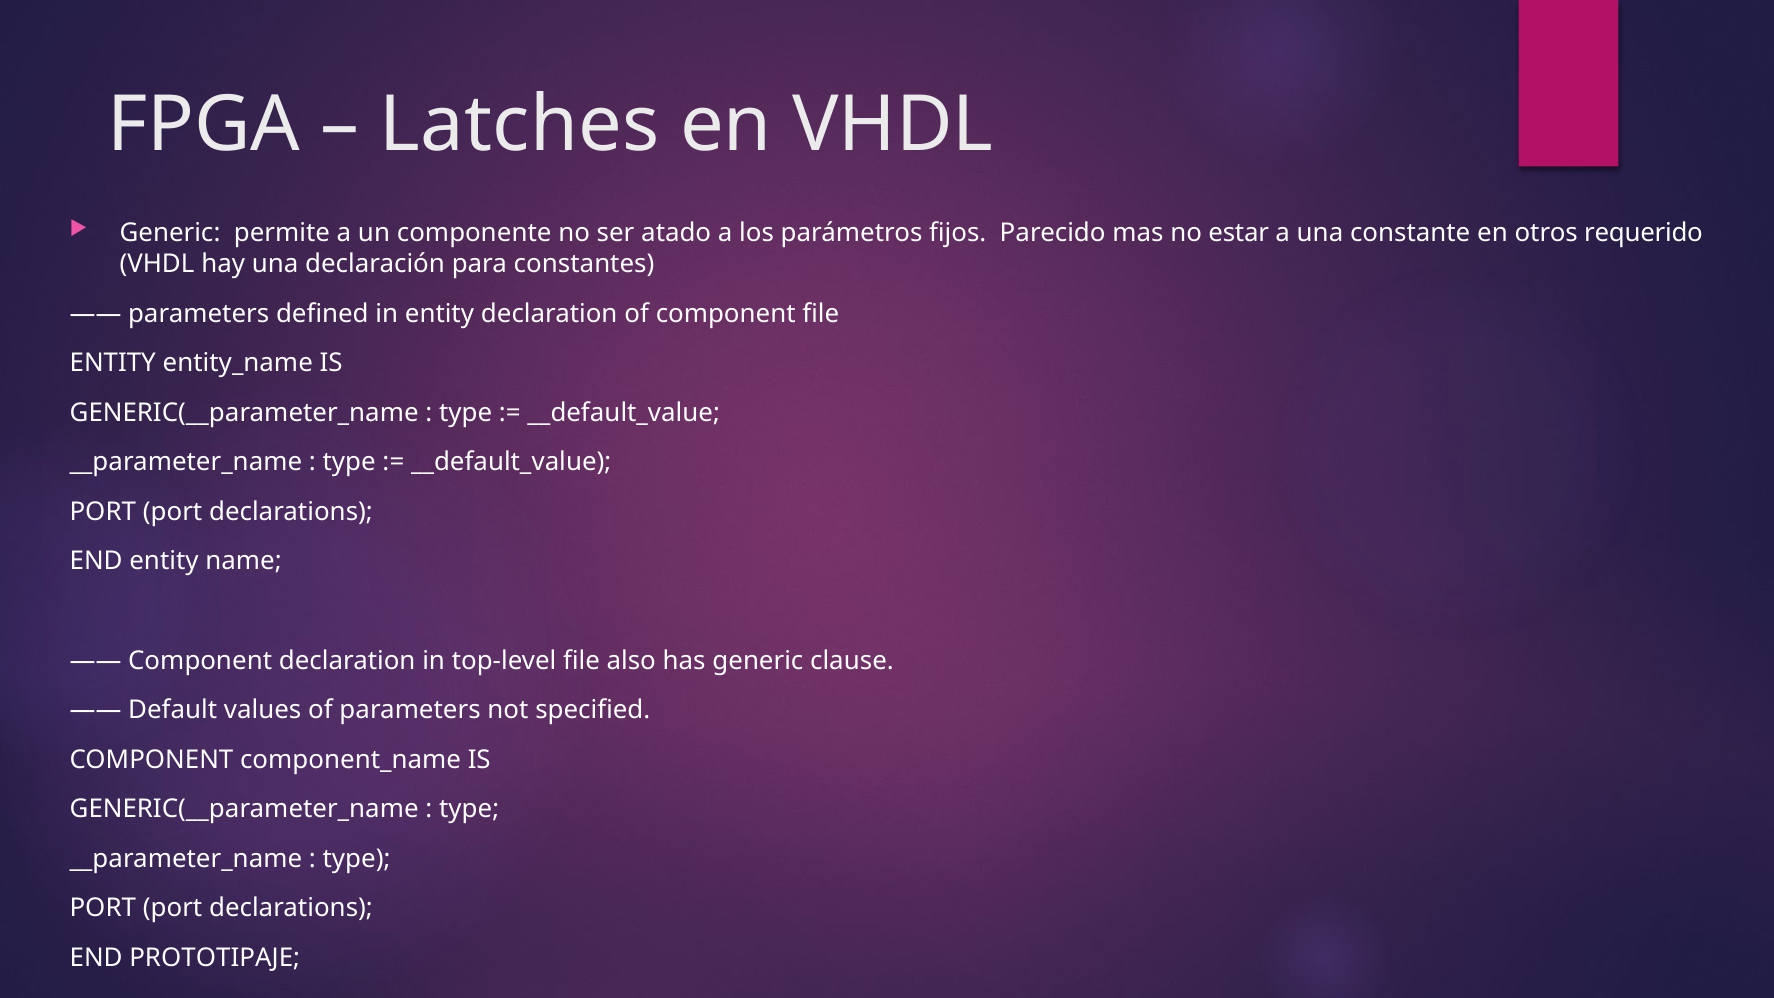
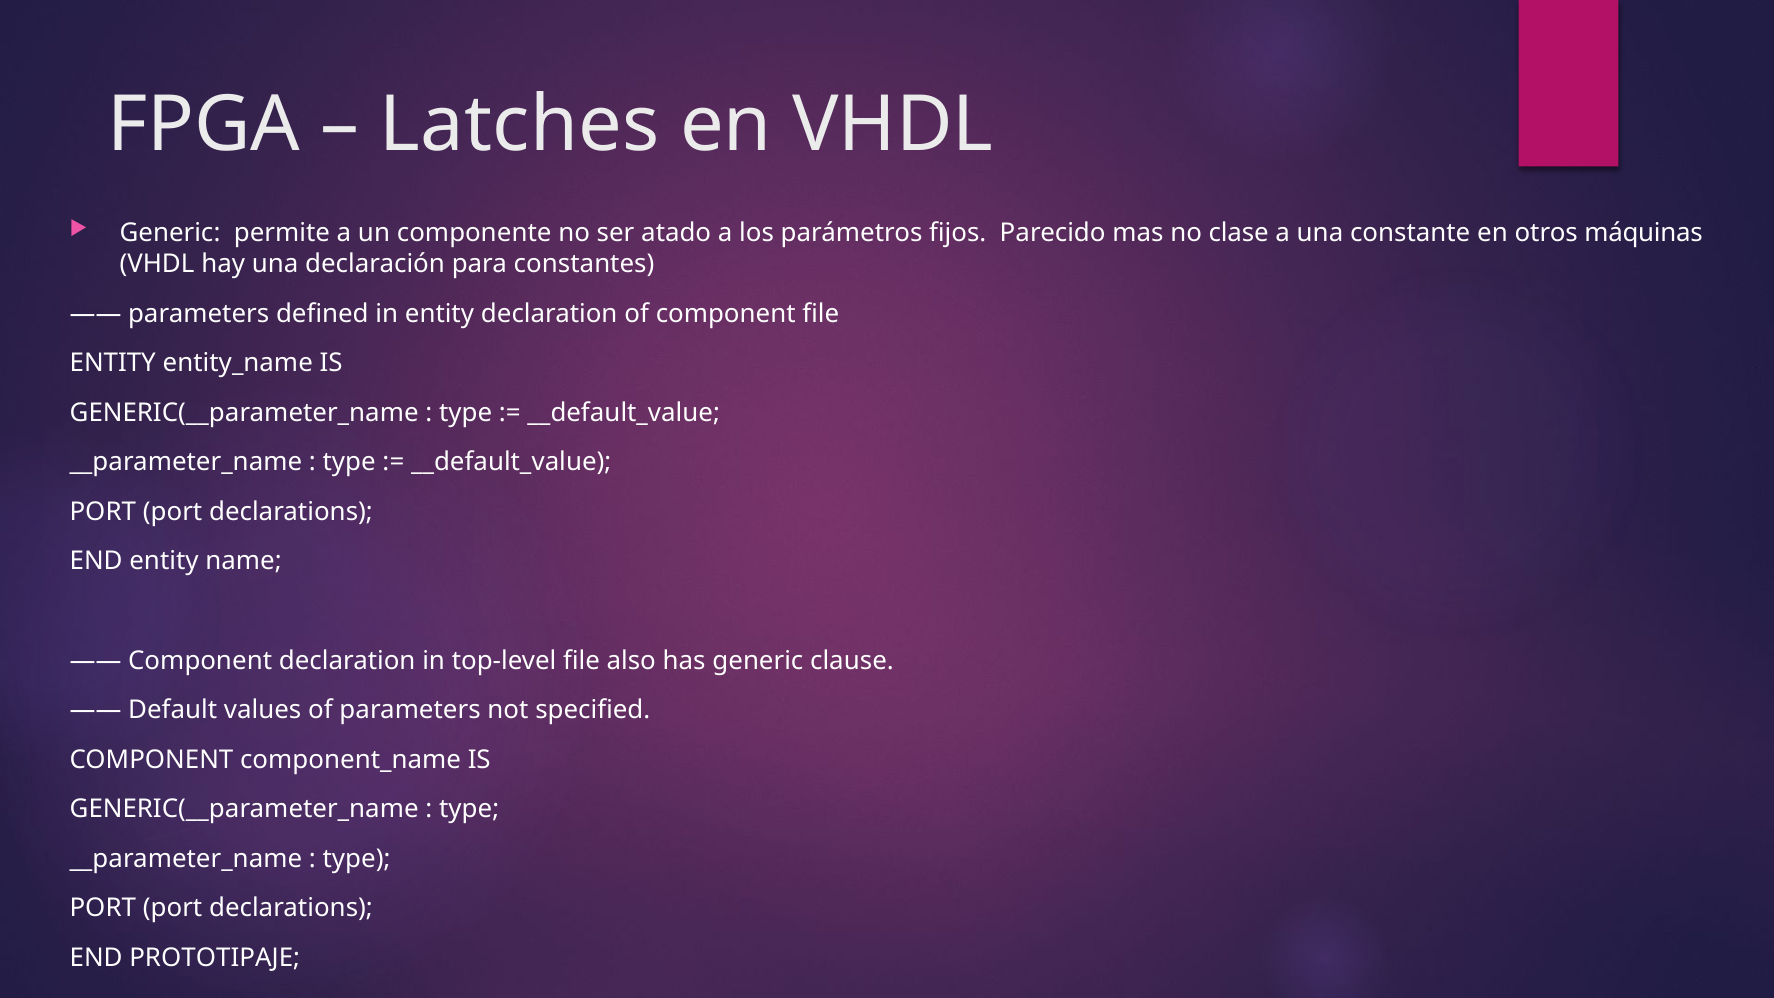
estar: estar -> clase (1239, 233)
requerido: requerido -> máquinas (1644, 233)
